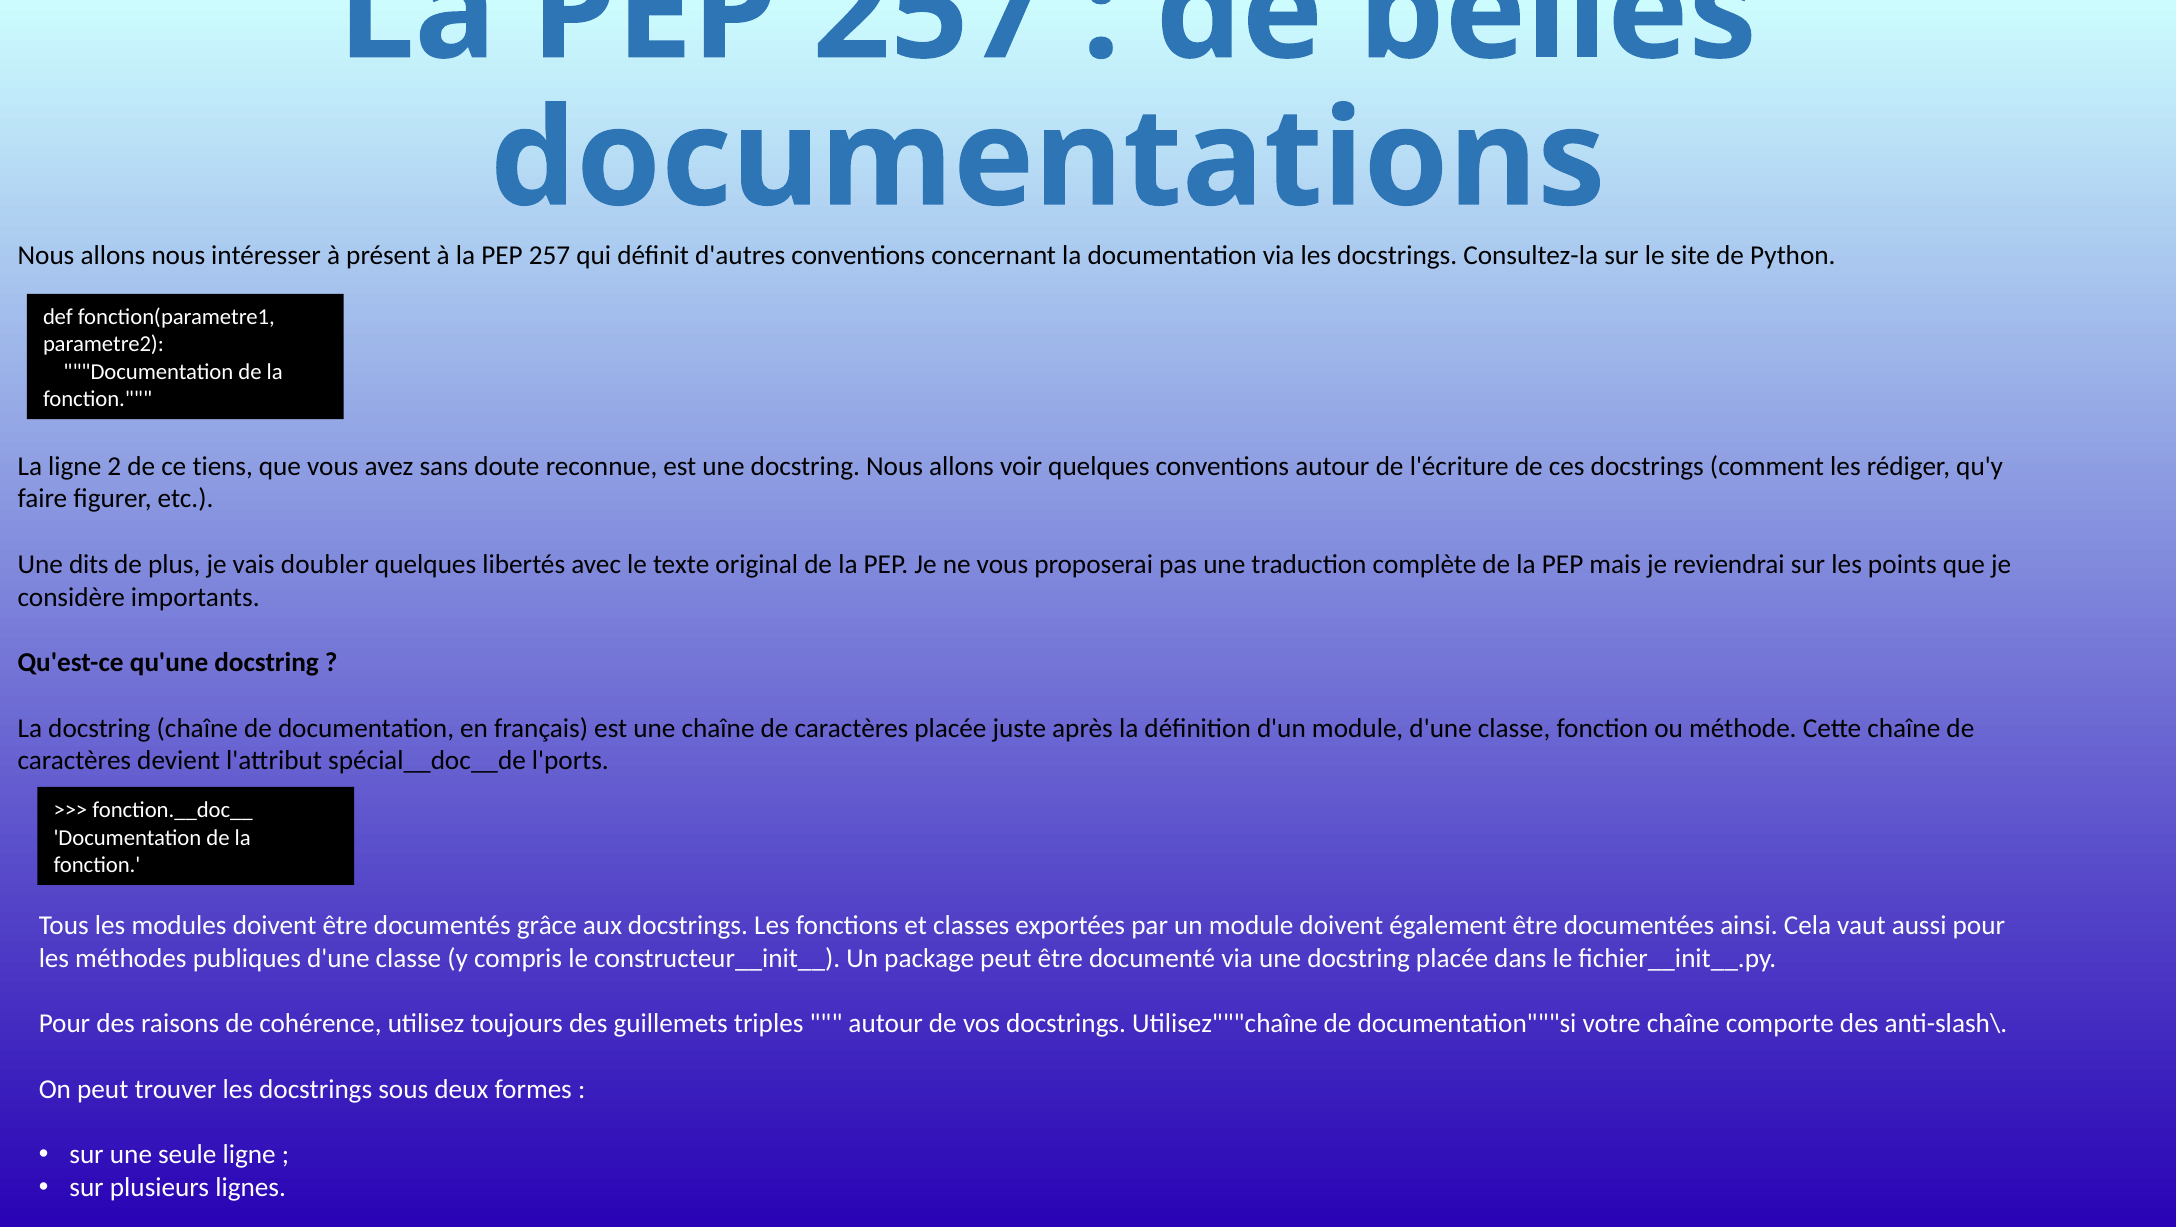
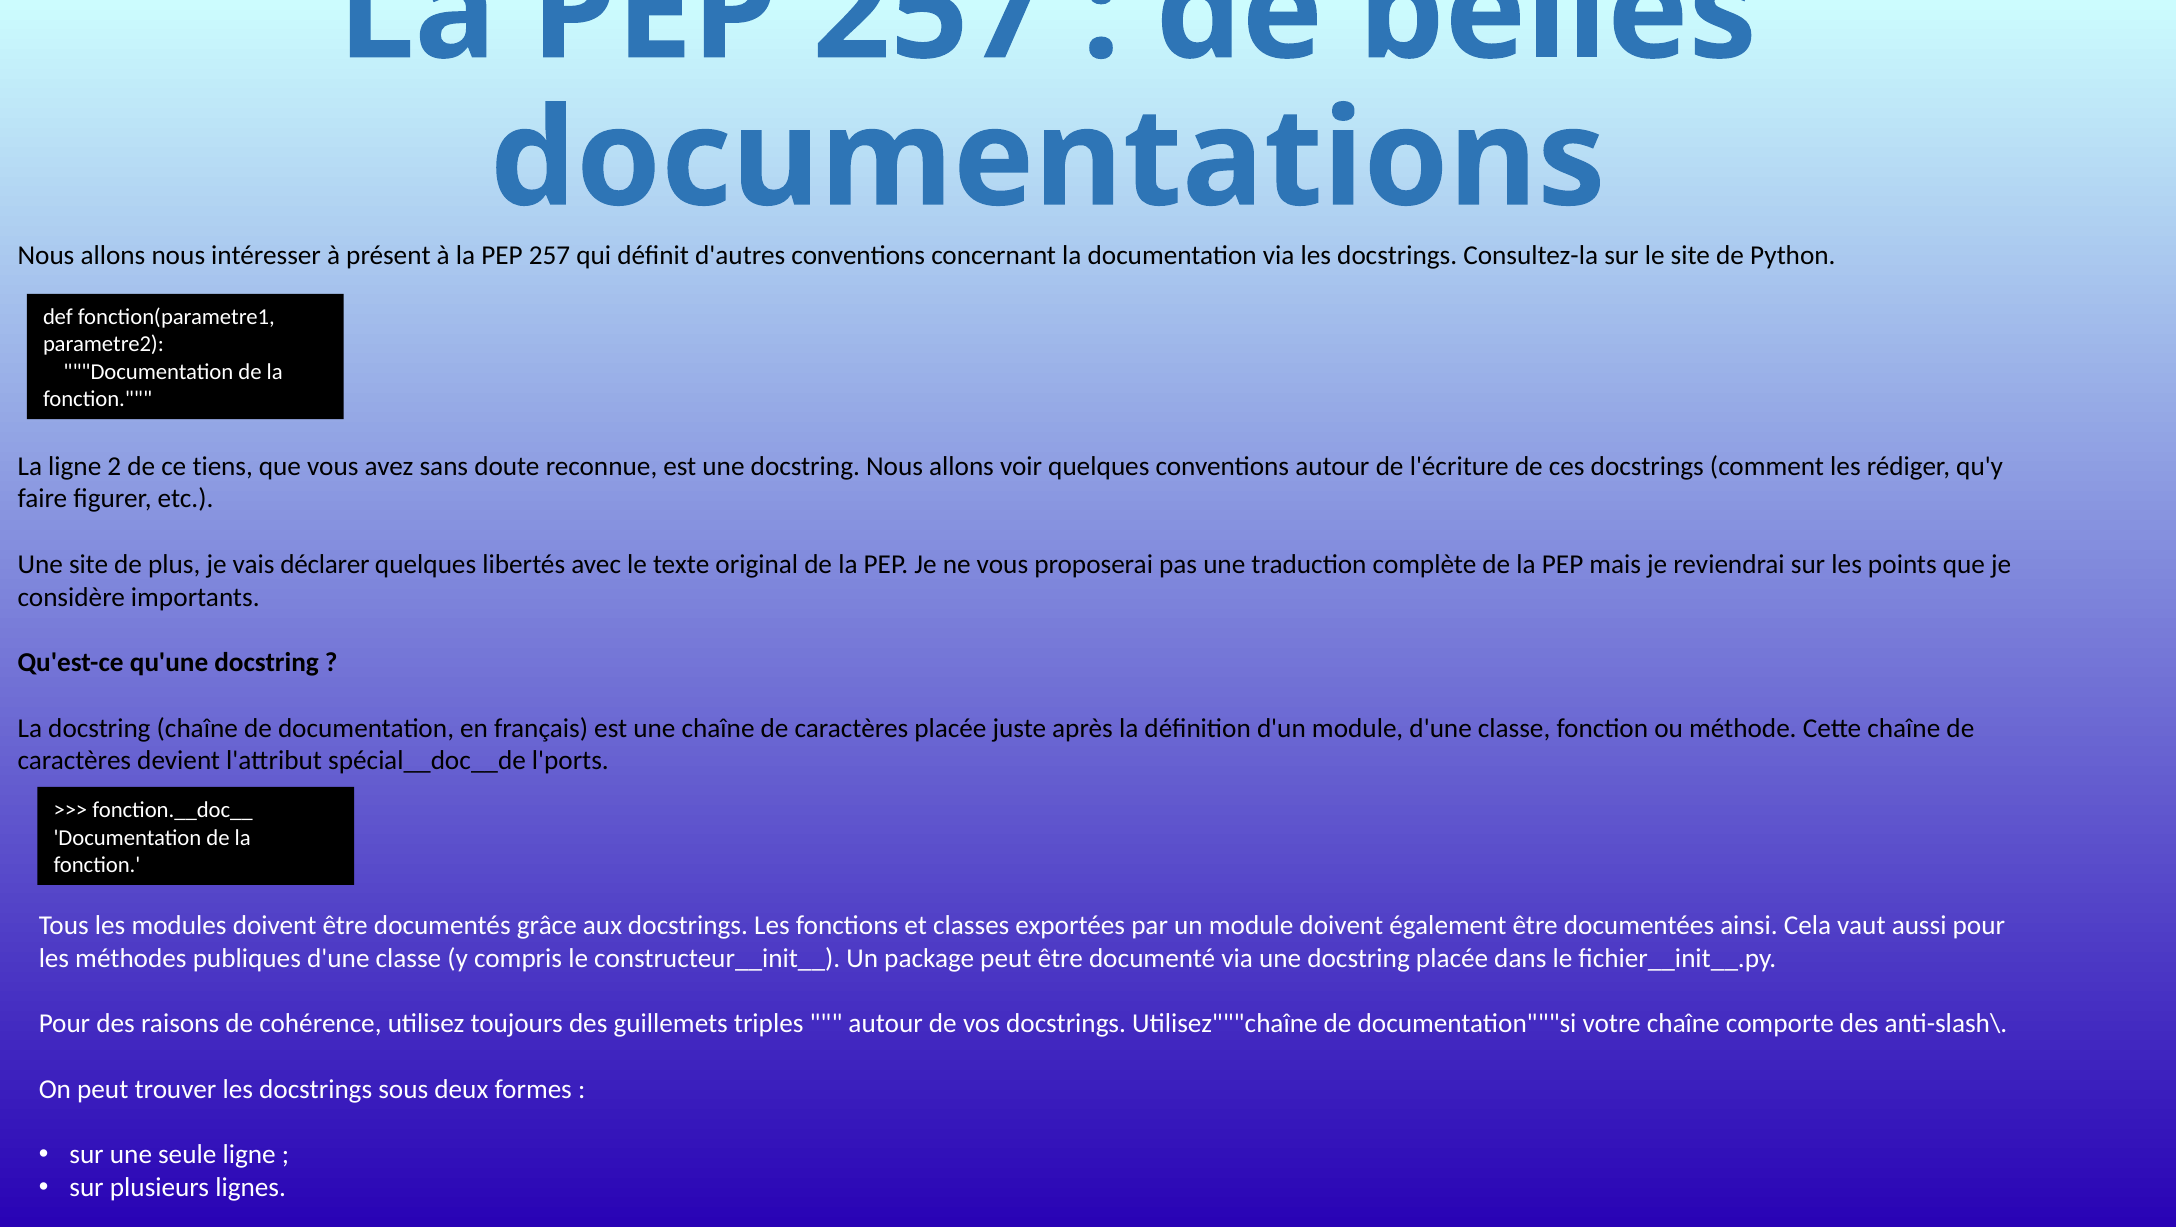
Une dits: dits -> site (89, 564)
doubler: doubler -> déclarer (325, 564)
